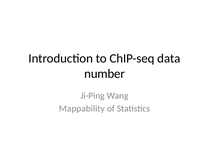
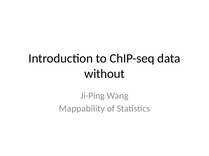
number: number -> without (104, 74)
